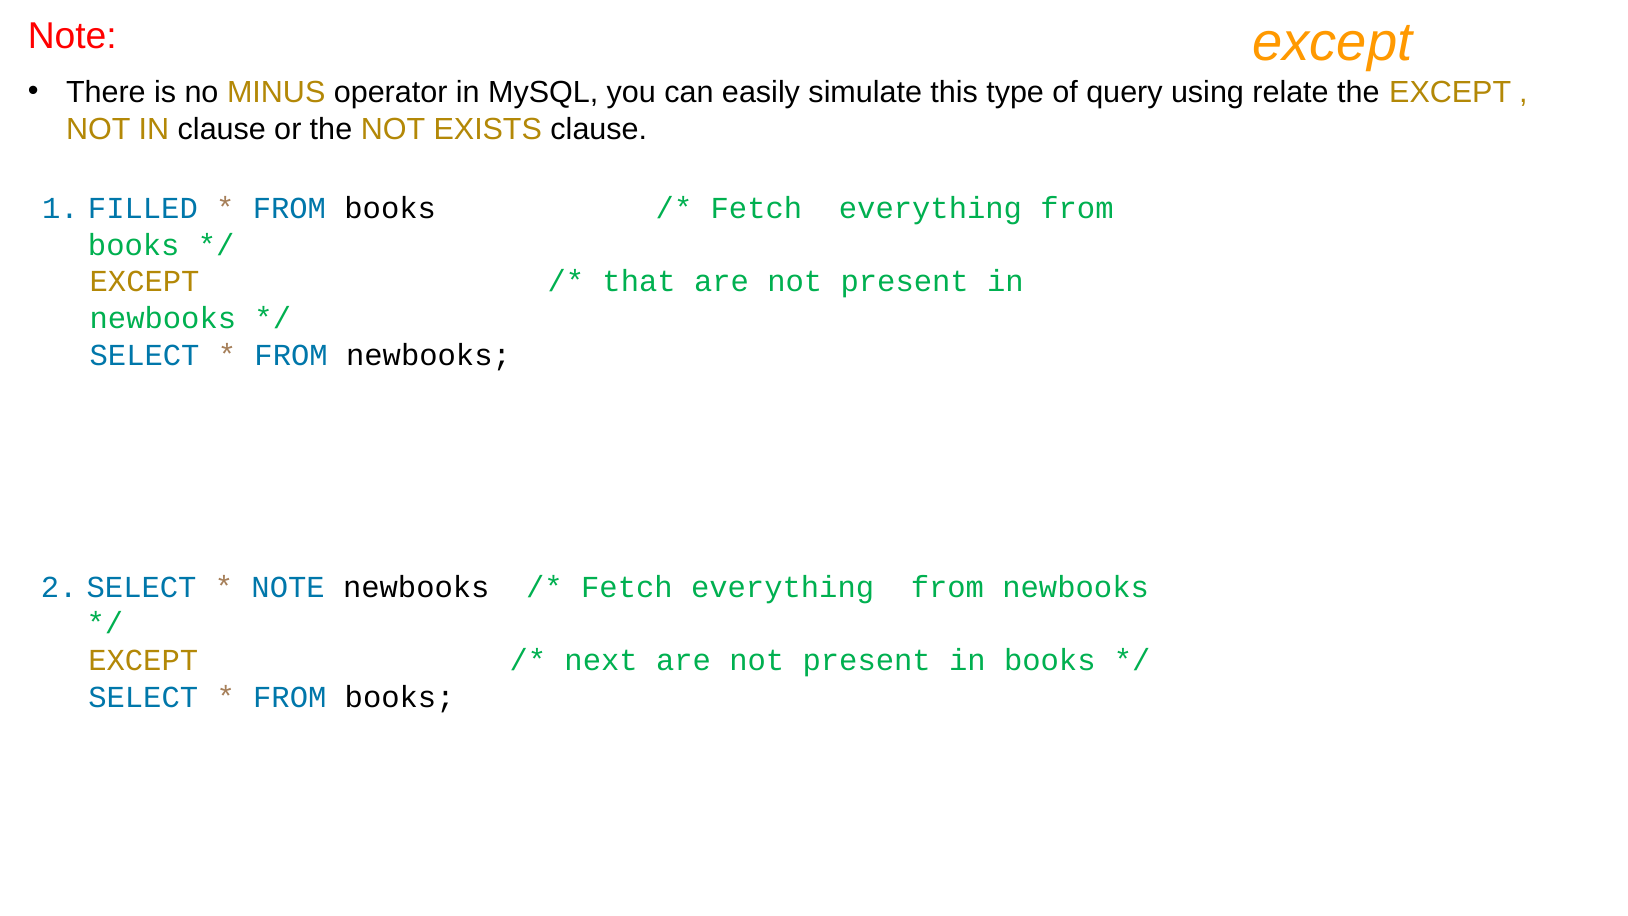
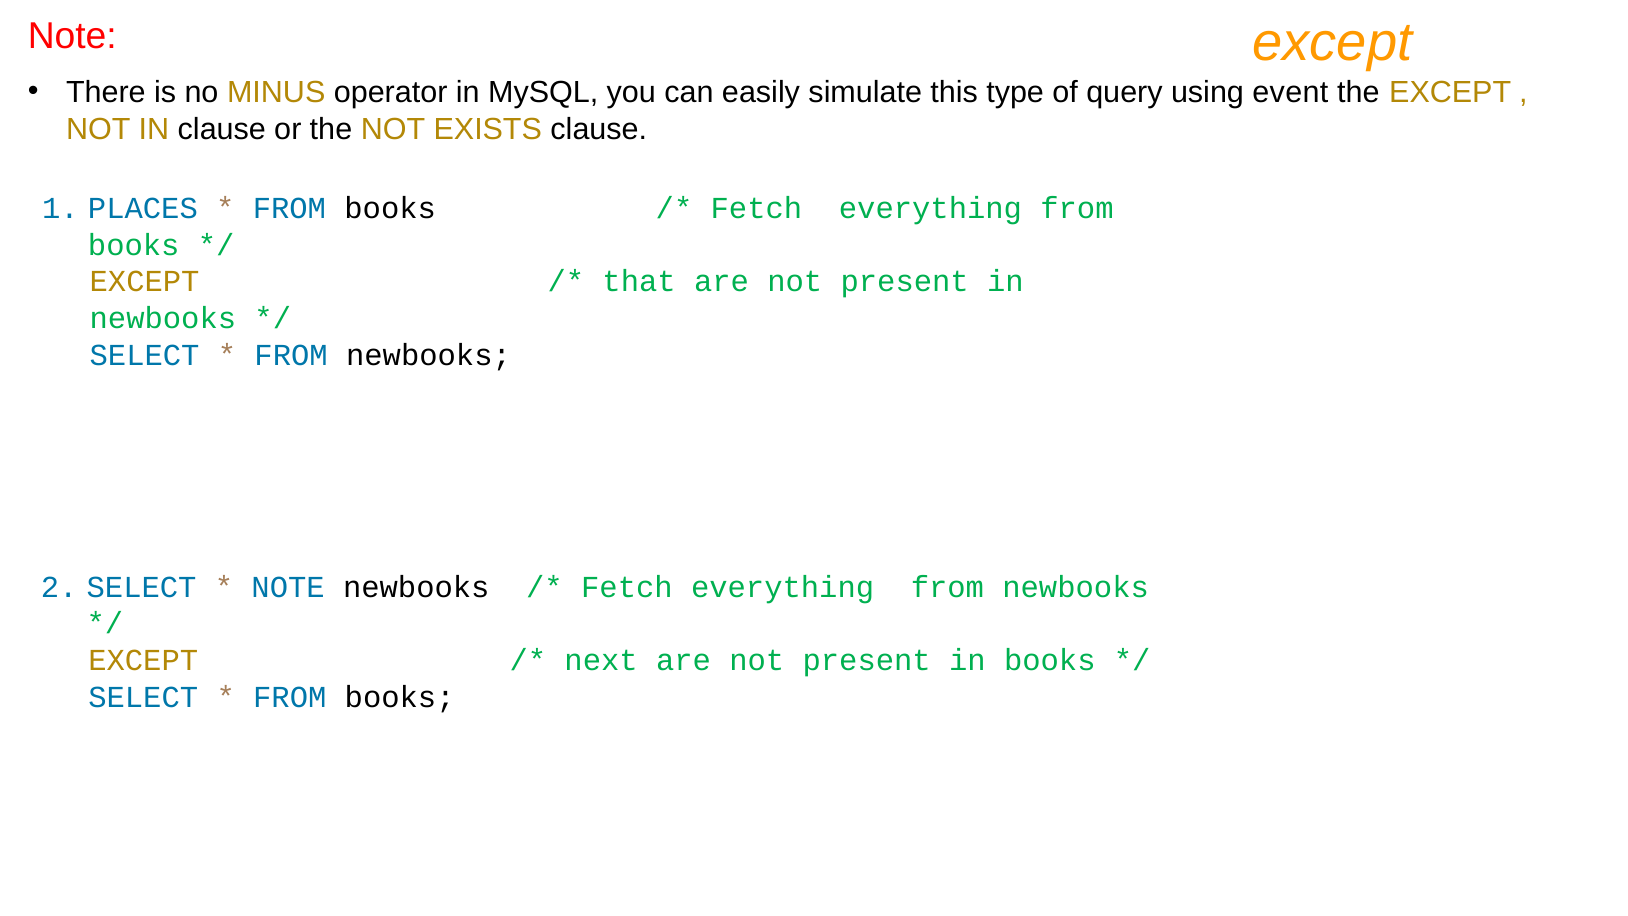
relate: relate -> event (1290, 92)
FILLED: FILLED -> PLACES (143, 208)
